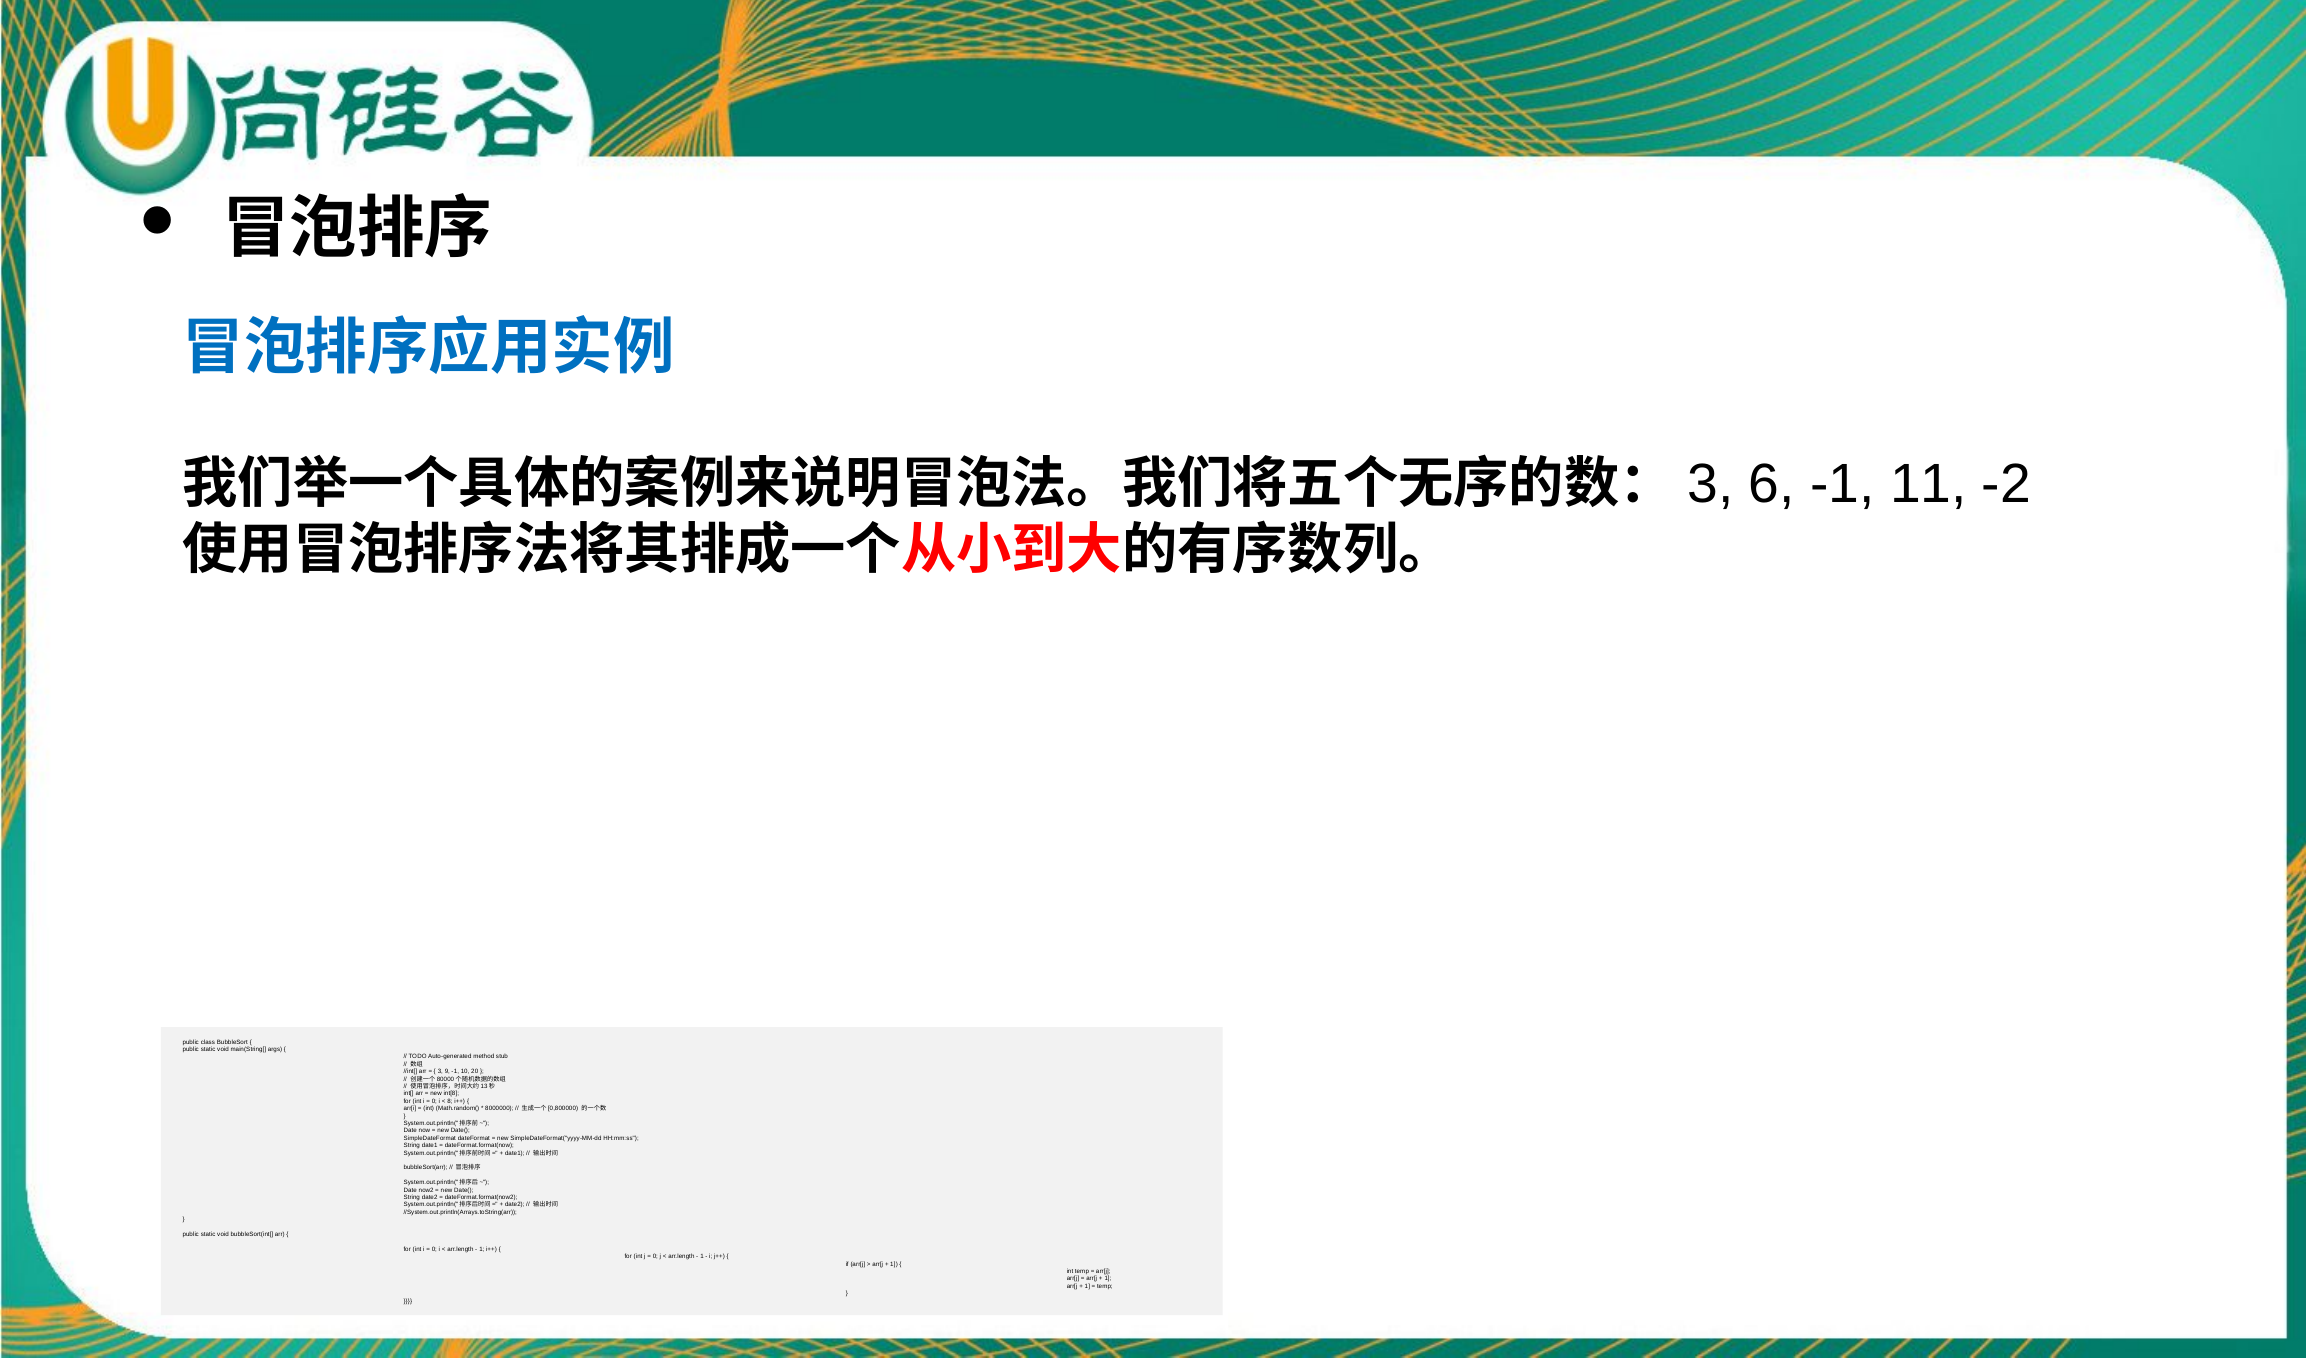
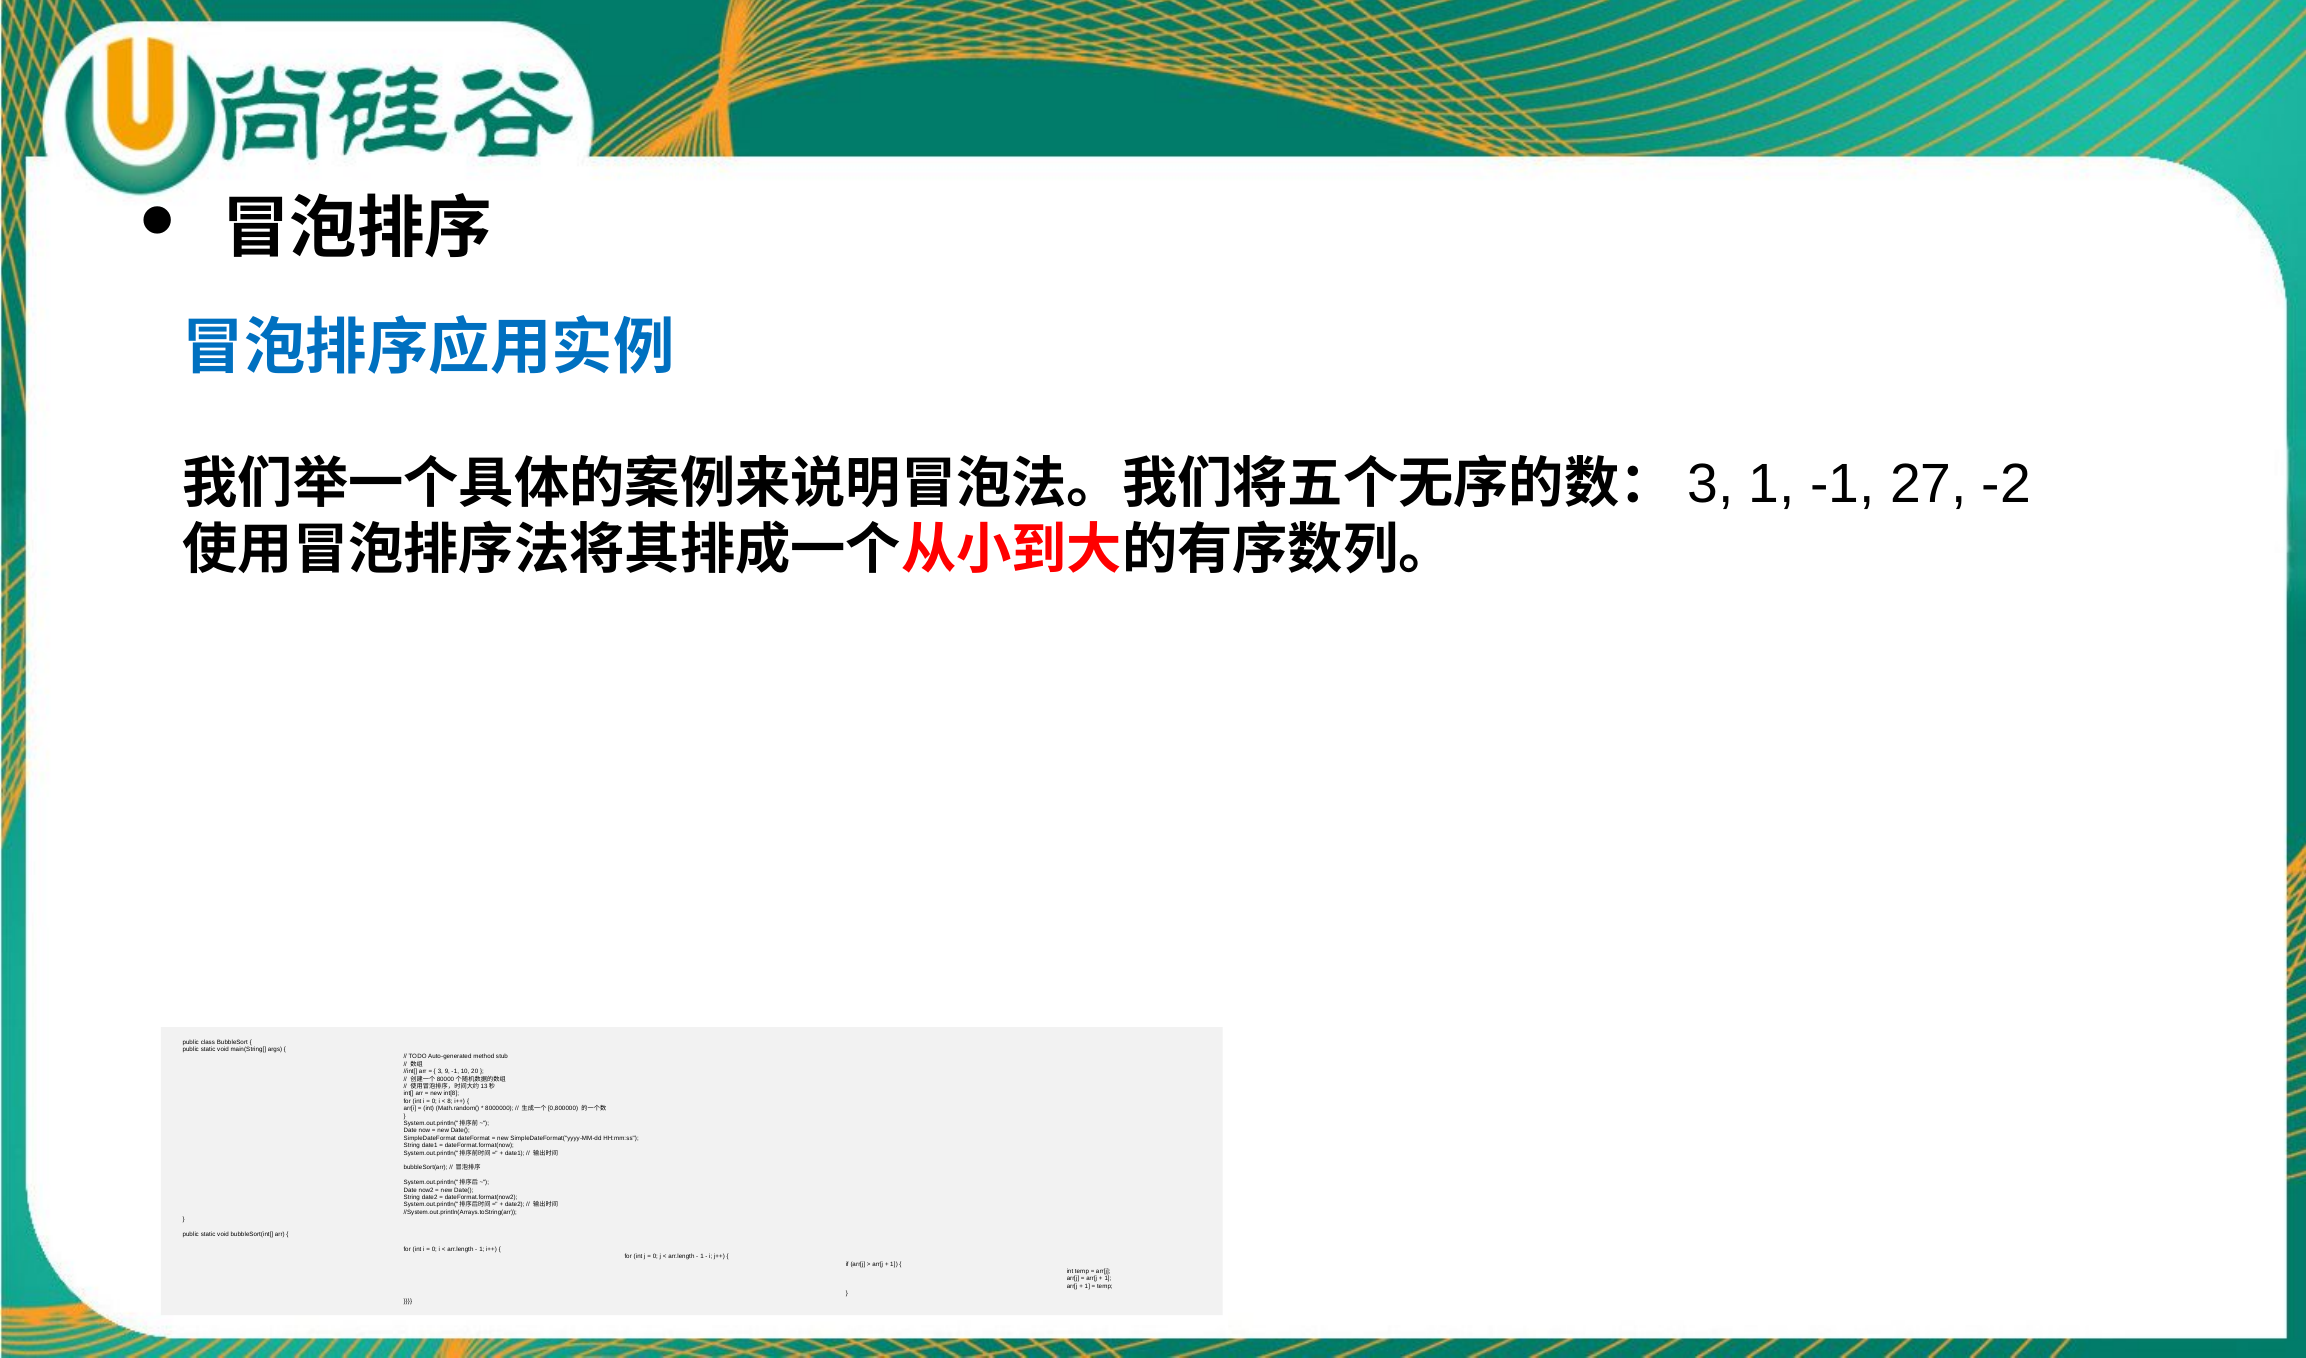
6: 6 -> 1 (1772, 484)
11: 11 -> 27 (1928, 484)
